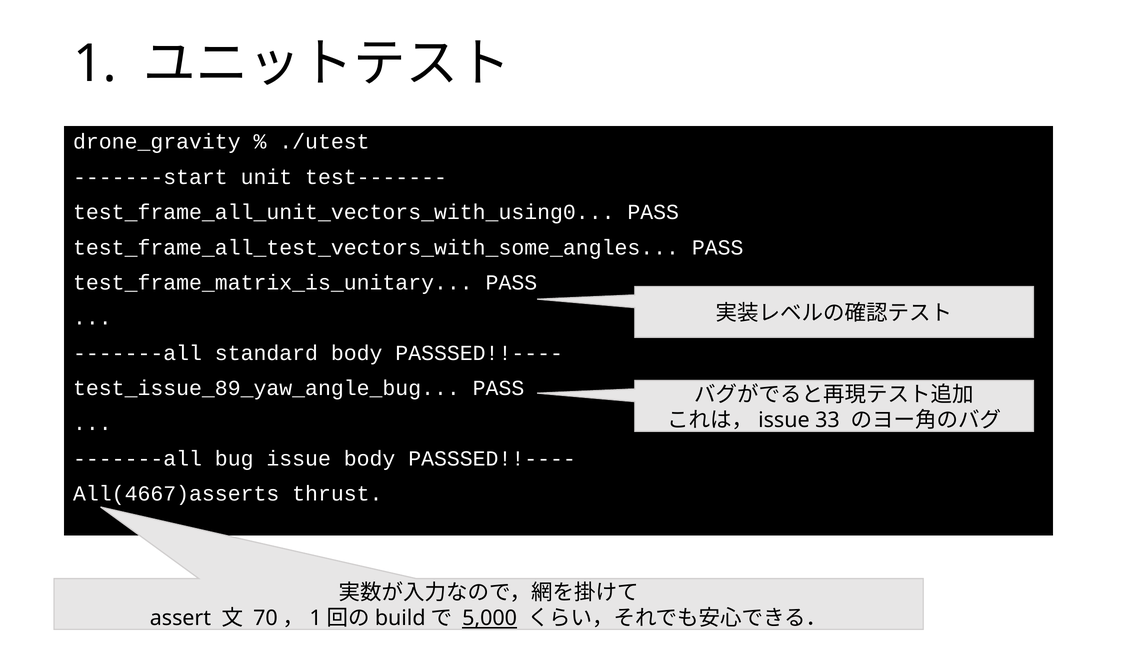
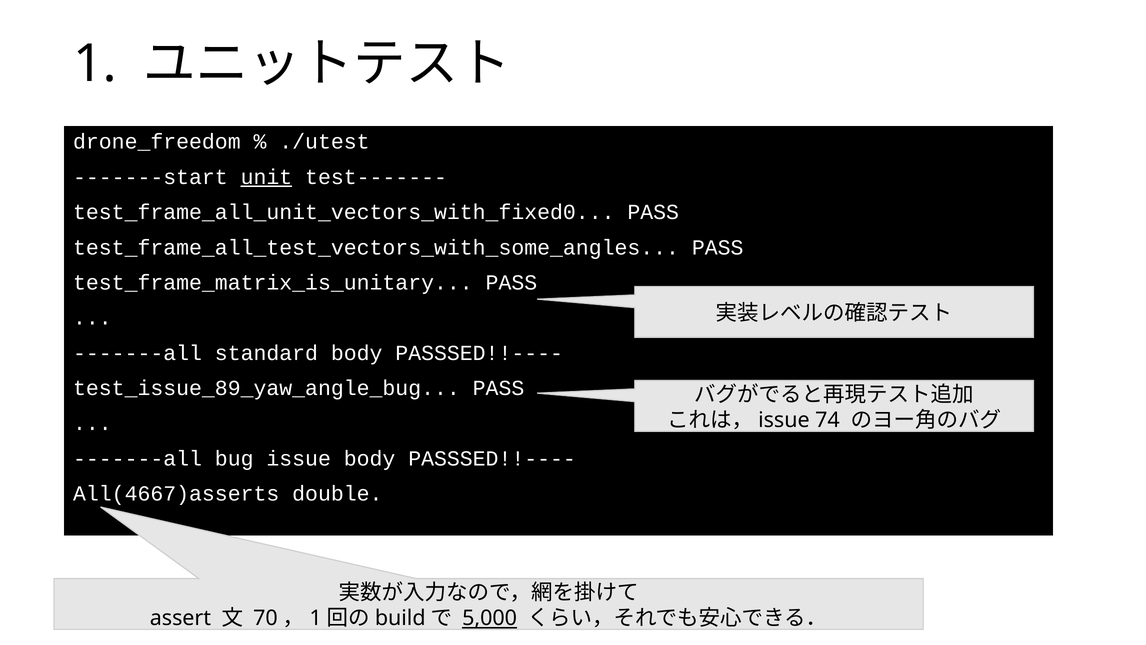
drone_gravity: drone_gravity -> drone_freedom (157, 142)
unit underline: none -> present (266, 177)
test_frame_all_unit_vectors_with_using0: test_frame_all_unit_vectors_with_using0 -> test_frame_all_unit_vectors_with_fixed0 (344, 212)
33: 33 -> 74 (827, 420)
thrust: thrust -> double (337, 493)
